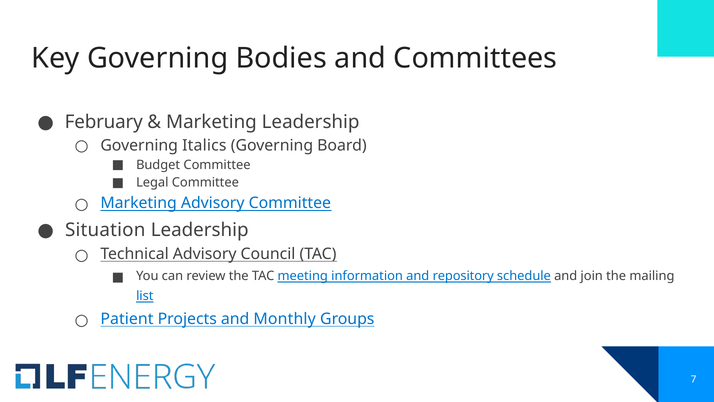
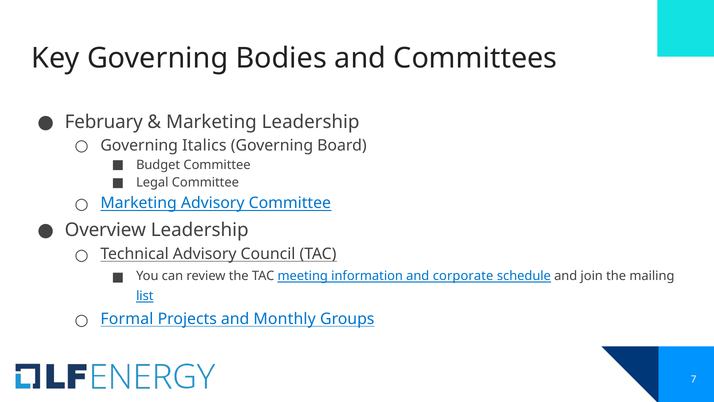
Situation: Situation -> Overview (105, 230)
repository: repository -> corporate (463, 276)
Patient: Patient -> Formal (127, 319)
